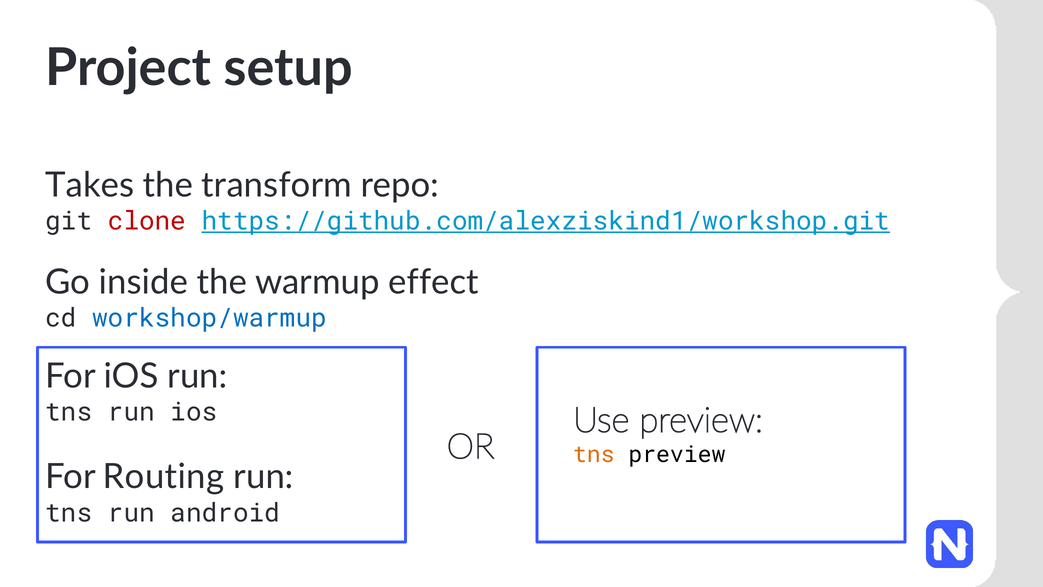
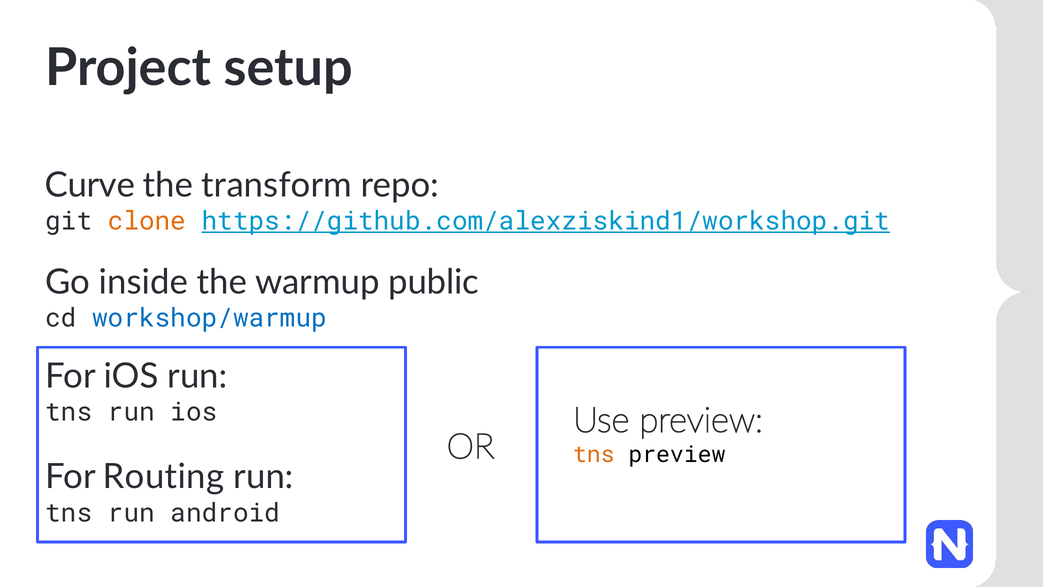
Takes: Takes -> Curve (90, 185)
clone colour: red -> orange (147, 221)
effect: effect -> public (434, 282)
